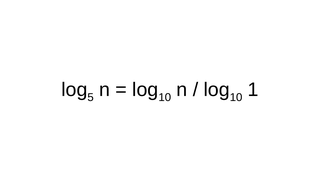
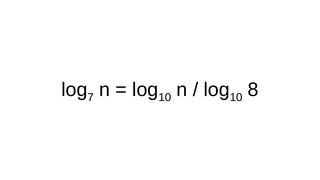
5: 5 -> 7 (91, 97)
1: 1 -> 8 (253, 90)
